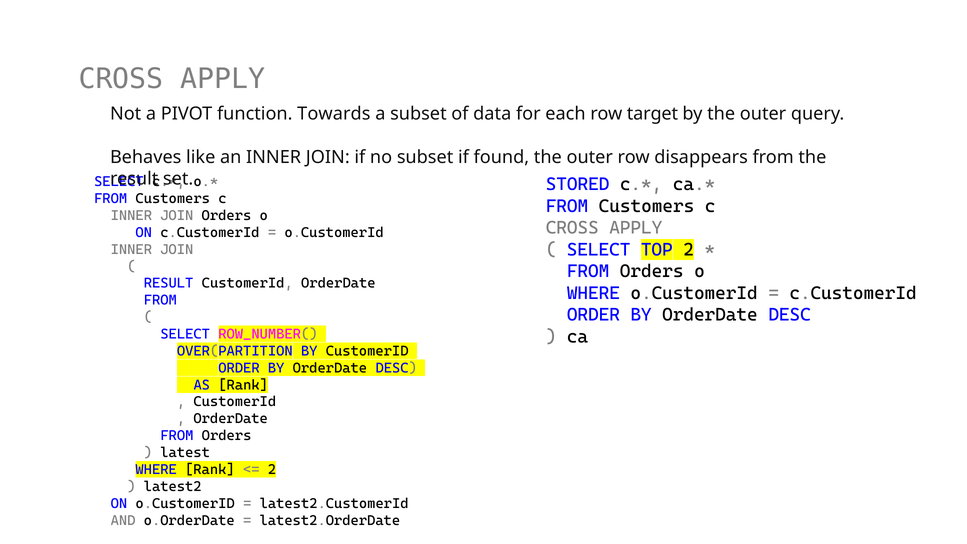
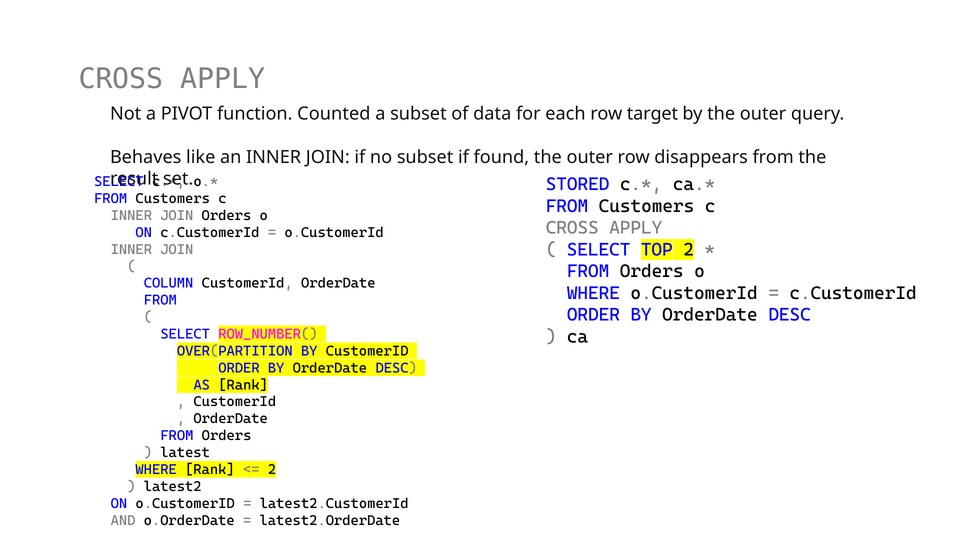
Towards: Towards -> Counted (334, 114)
RESULT: RESULT -> COLUMN (169, 283)
